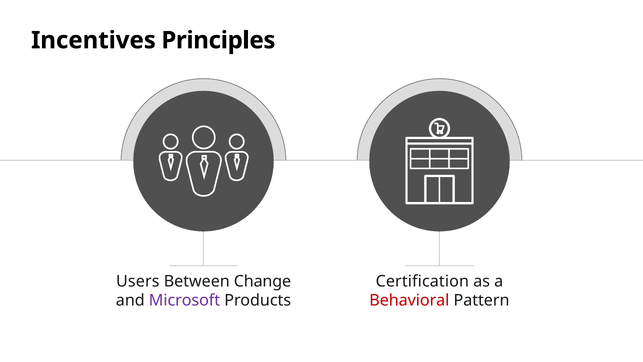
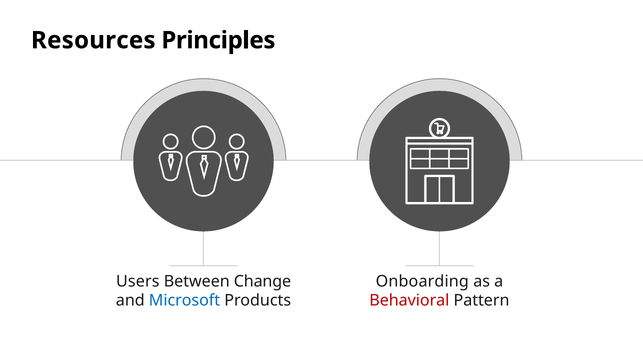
Incentives: Incentives -> Resources (93, 40)
Certification: Certification -> Onboarding (422, 281)
Microsoft colour: purple -> blue (185, 300)
